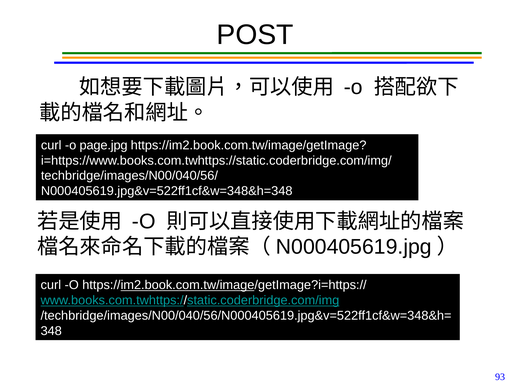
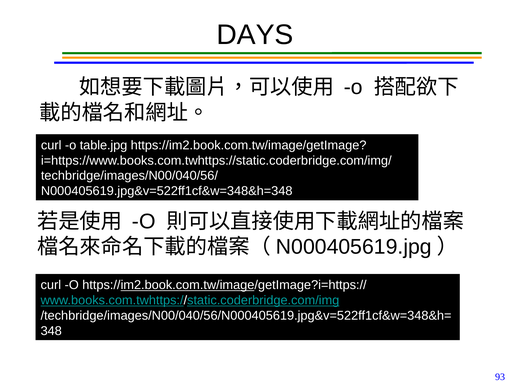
POST: POST -> DAYS (255, 35)
page.jpg: page.jpg -> table.jpg (104, 145)
